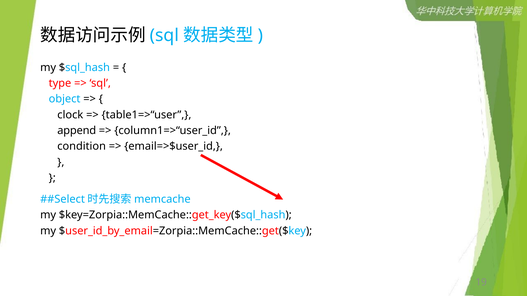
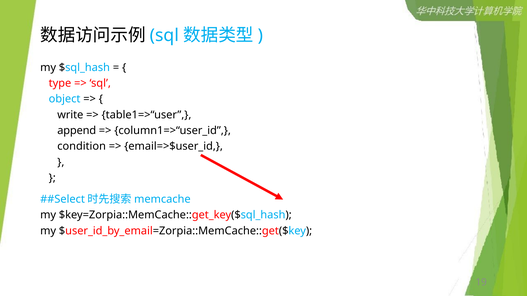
clock: clock -> write (70, 115)
